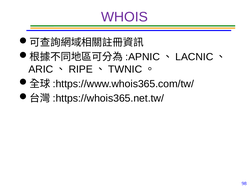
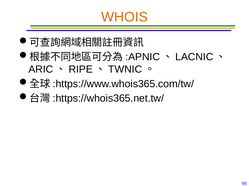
WHOIS colour: purple -> orange (124, 17)
